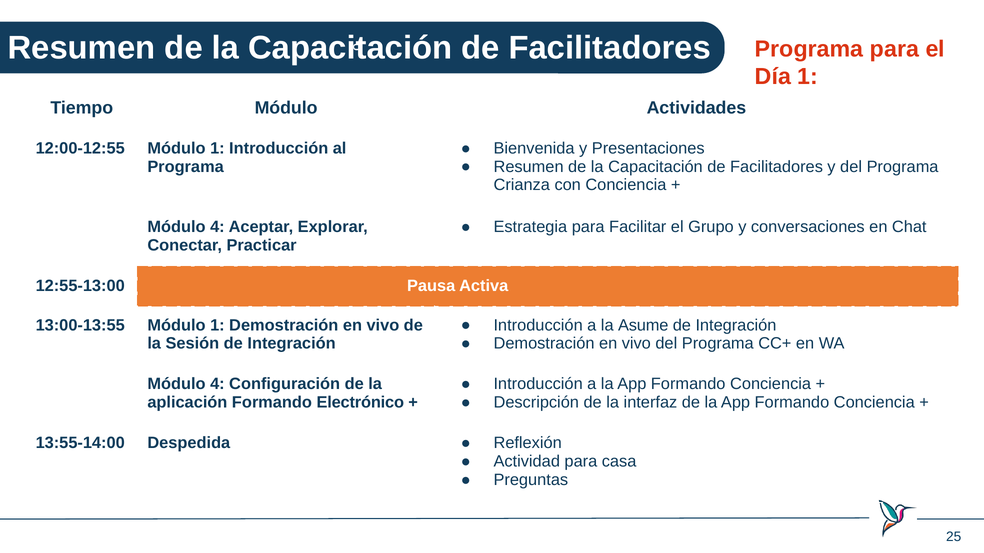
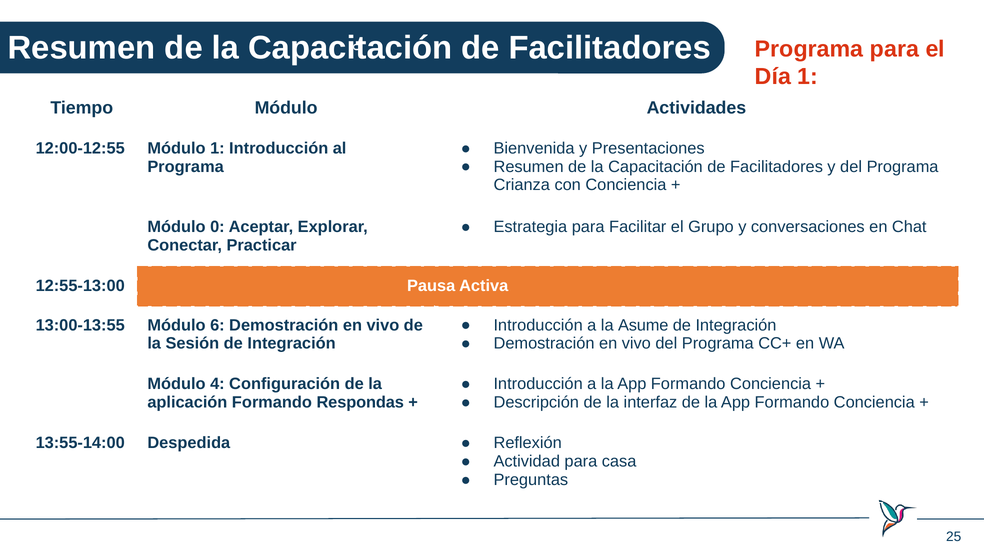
4: 4 -> 0 (217, 227)
13:00-13:55 Módulo 1: 1 -> 6 (217, 325)
Electrónico: Electrónico -> Respondas (360, 403)
